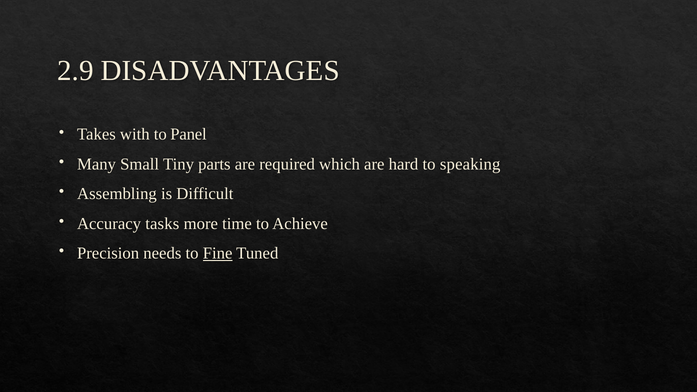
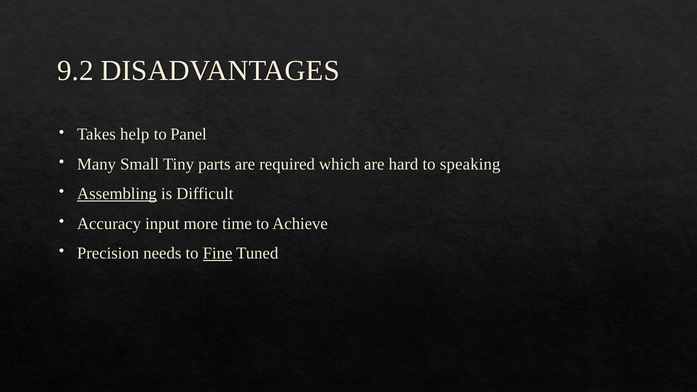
2.9: 2.9 -> 9.2 (76, 71)
with: with -> help (135, 135)
Assembling underline: none -> present (117, 194)
tasks: tasks -> input (162, 224)
